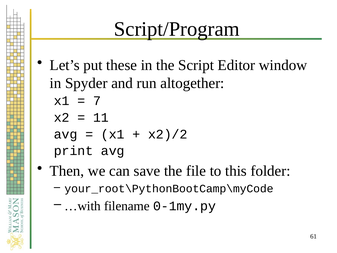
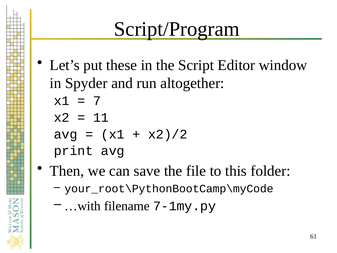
0-1my.py: 0-1my.py -> 7-1my.py (184, 206)
